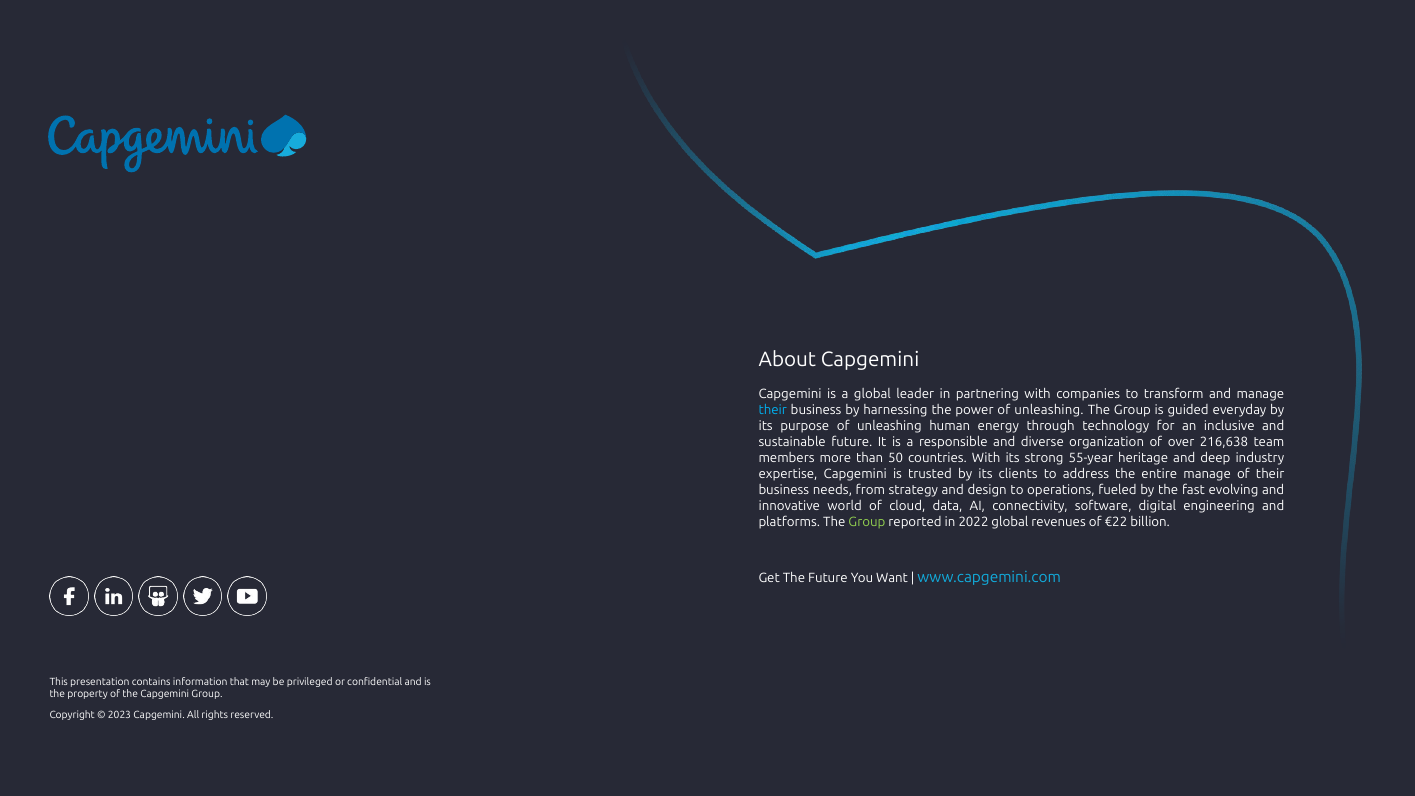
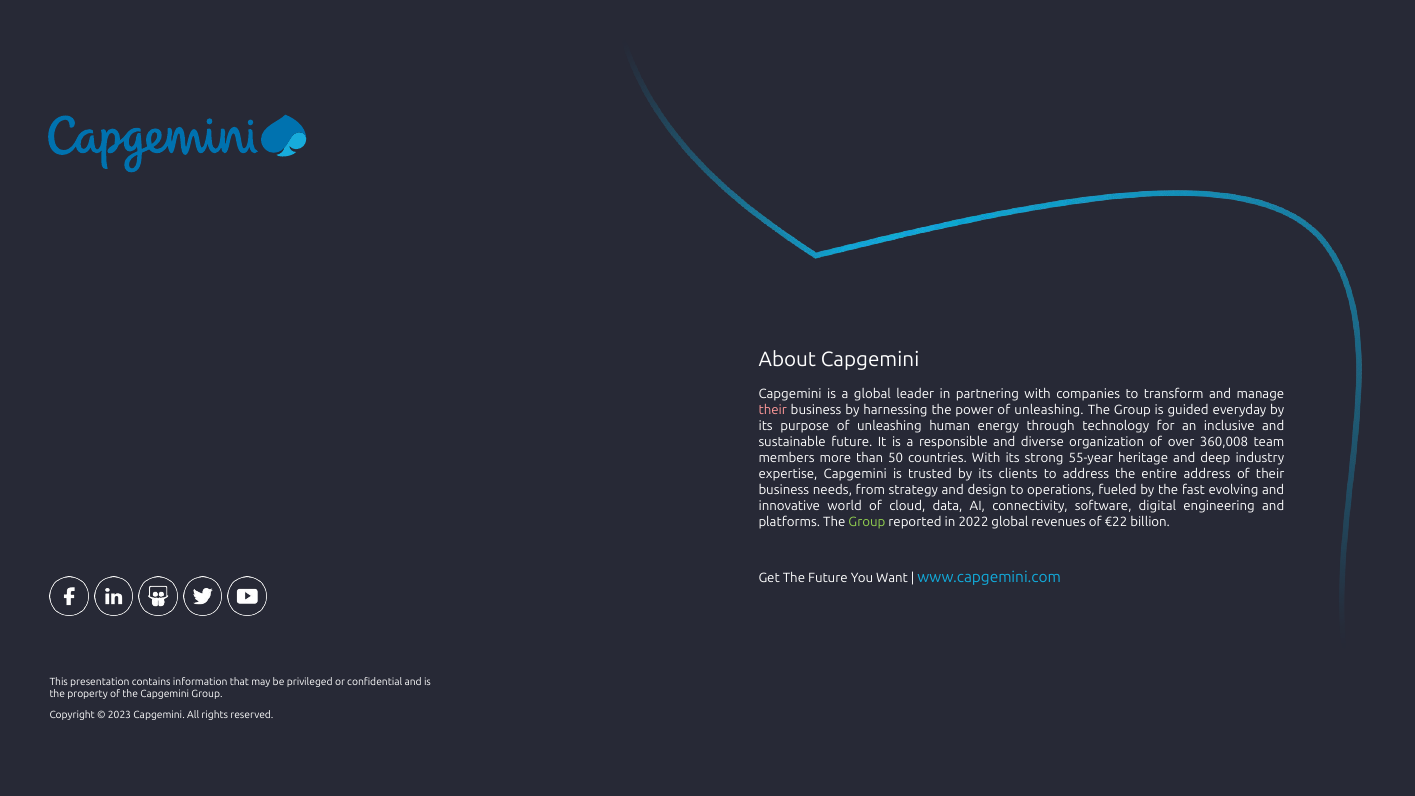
their colour: light blue -> pink (773, 410)
216,638: 216,638 -> 360,008 (1224, 442)
entire manage: manage -> address (1207, 474)
